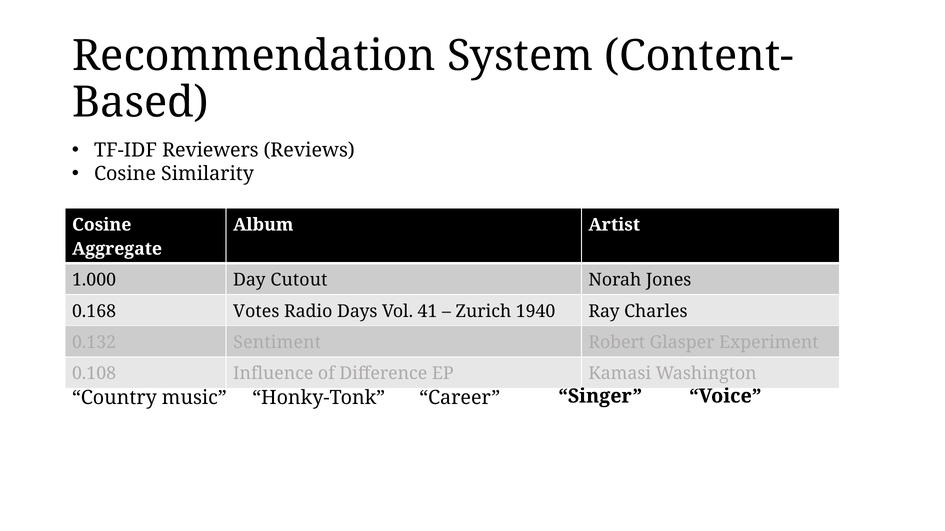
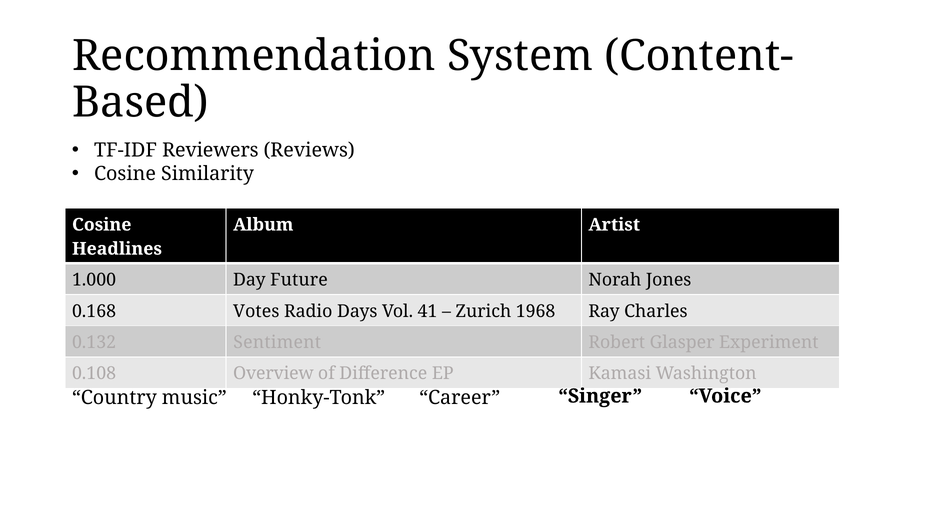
Aggregate: Aggregate -> Headlines (117, 249)
Cutout: Cutout -> Future (299, 280)
1940: 1940 -> 1968 (536, 312)
Influence: Influence -> Overview (273, 374)
